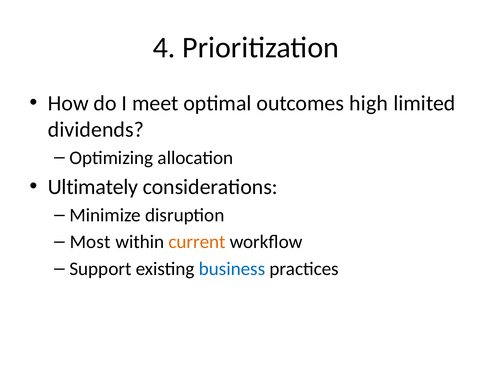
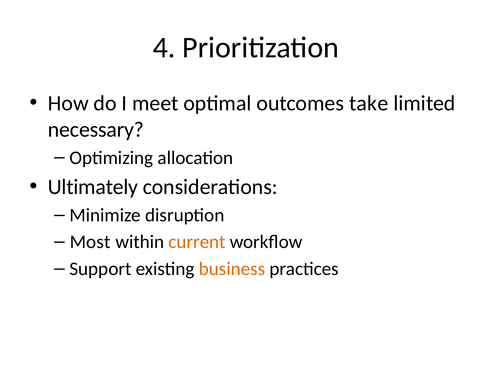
high: high -> take (369, 103)
dividends: dividends -> necessary (96, 129)
business colour: blue -> orange (232, 269)
